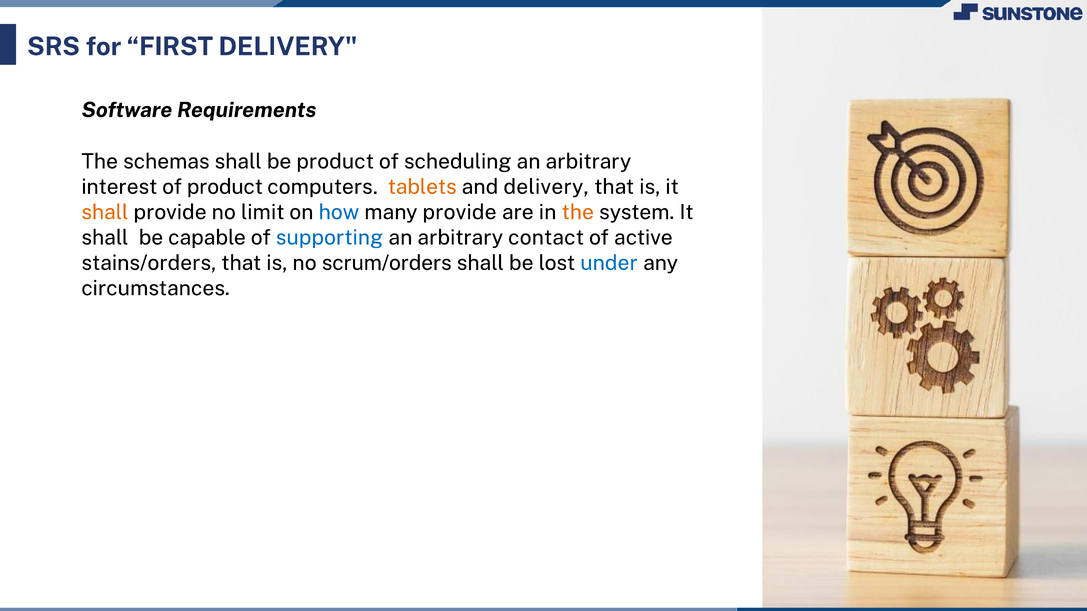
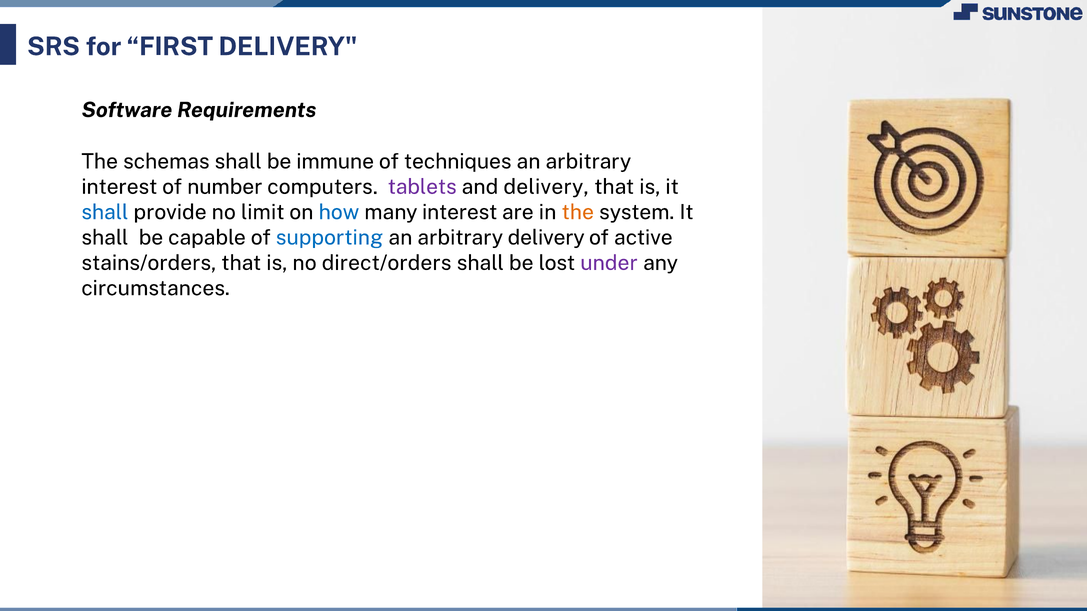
be product: product -> immune (335, 162)
scheduling: scheduling -> techniques (458, 162)
of product: product -> number (225, 187)
tablets colour: orange -> purple (422, 187)
shall colour: orange -> blue (105, 212)
many provide: provide -> interest (460, 212)
arbitrary contact: contact -> delivery (546, 238)
scrum/orders: scrum/orders -> direct/orders (387, 263)
under colour: blue -> purple (609, 263)
